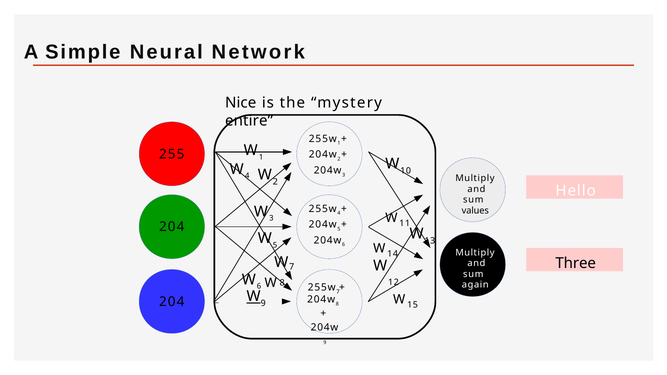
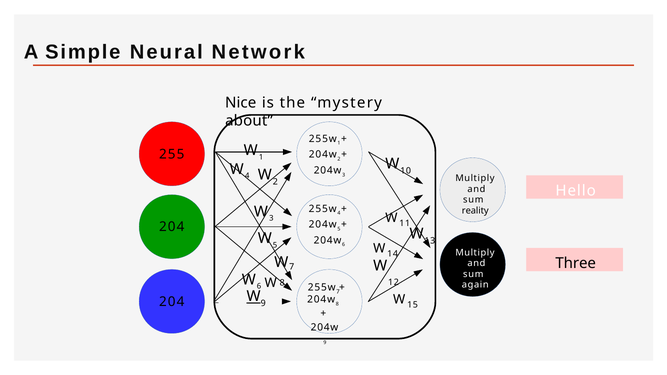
entire: entire -> about (249, 121)
values: values -> reality (475, 211)
